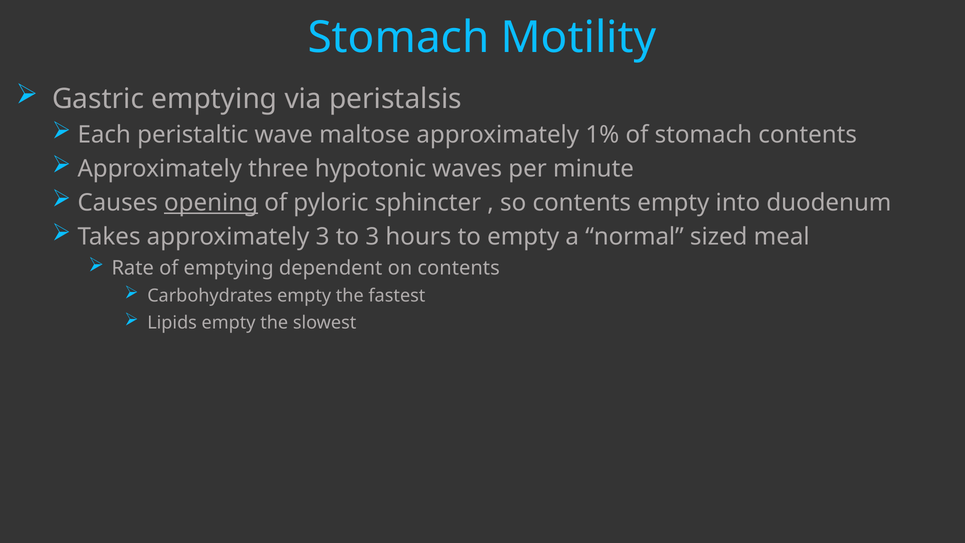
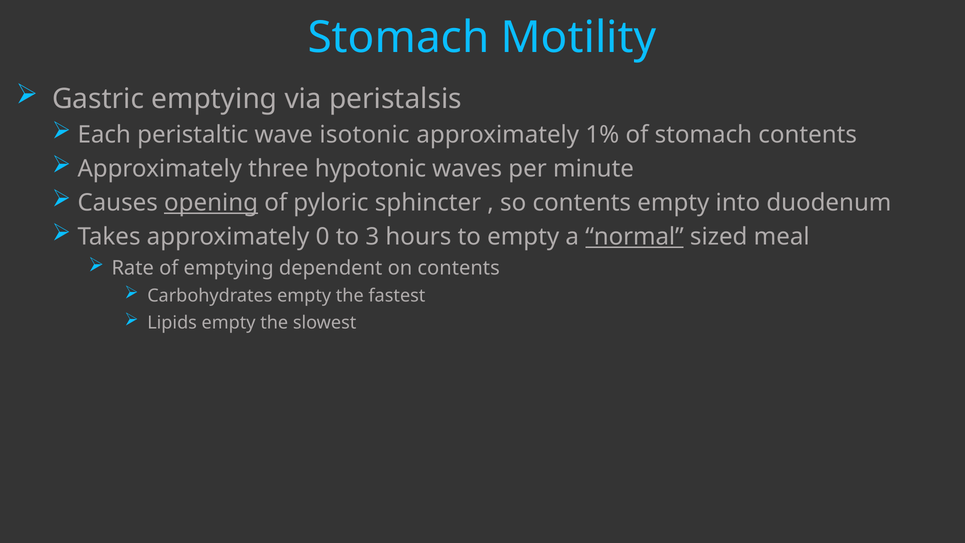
maltose: maltose -> isotonic (365, 135)
approximately 3: 3 -> 0 (323, 237)
normal underline: none -> present (635, 237)
